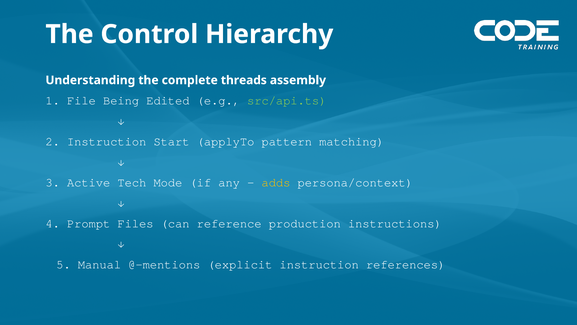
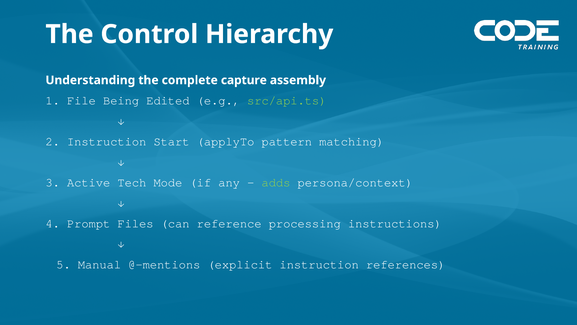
threads: threads -> capture (244, 80)
adds colour: yellow -> light green (276, 182)
production: production -> processing (305, 223)
